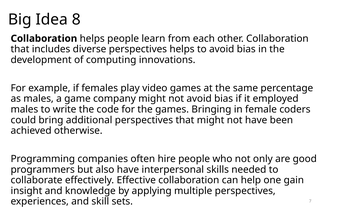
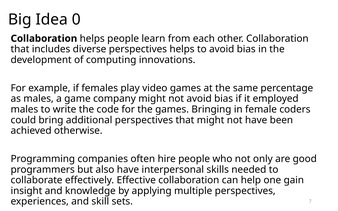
8: 8 -> 0 (76, 20)
